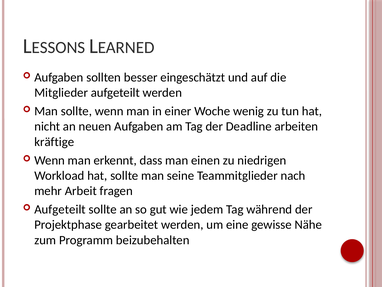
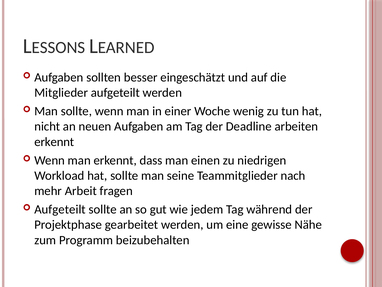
kräftige: kräftige -> erkennt (54, 142)
